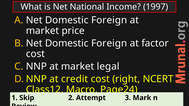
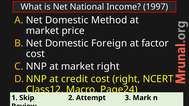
Foreign: Foreign -> Method (109, 20)
market legal: legal -> right (108, 67)
